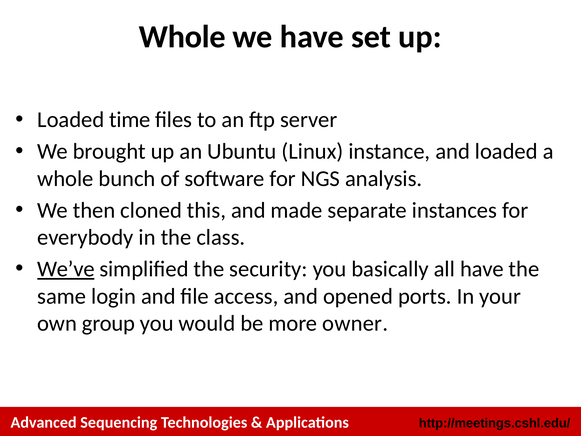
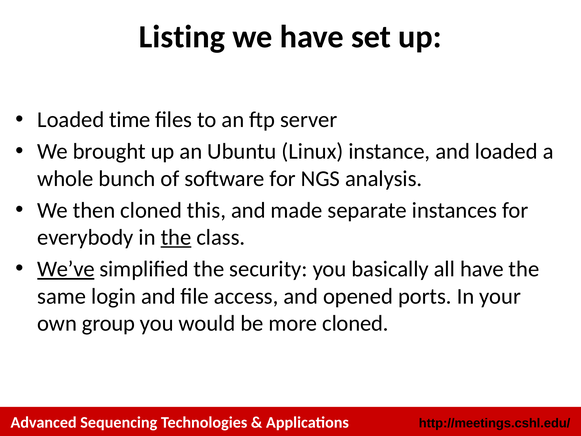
Whole: Whole -> Listing (182, 37)
the underline: none -> present (176, 237)
more owner: owner -> cloned (355, 323)
